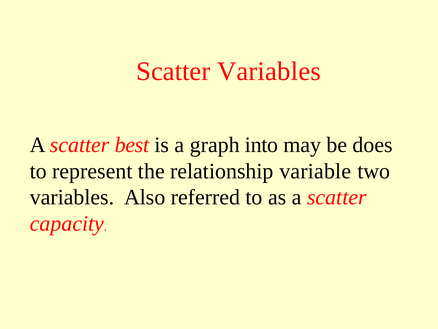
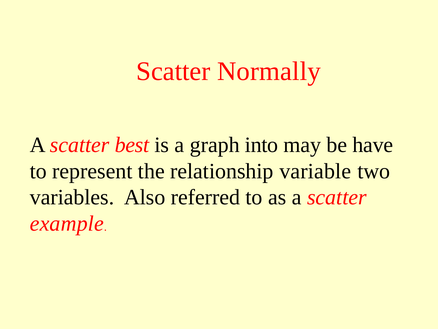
Scatter Variables: Variables -> Normally (269, 71)
does: does -> have (373, 145)
capacity: capacity -> example (67, 223)
